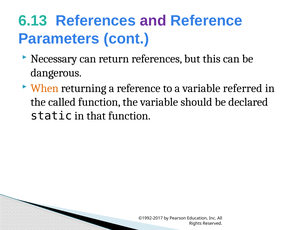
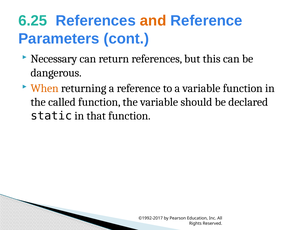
6.13: 6.13 -> 6.25 (33, 21)
and colour: purple -> orange (153, 21)
variable referred: referred -> function (243, 88)
